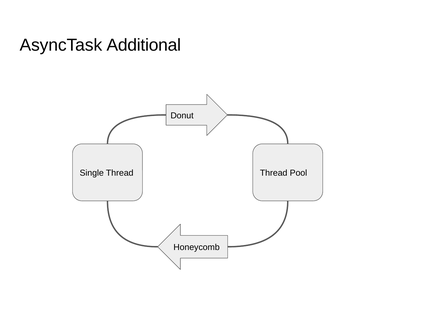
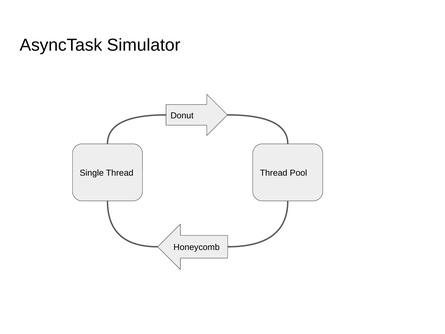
Additional: Additional -> Simulator (144, 45)
